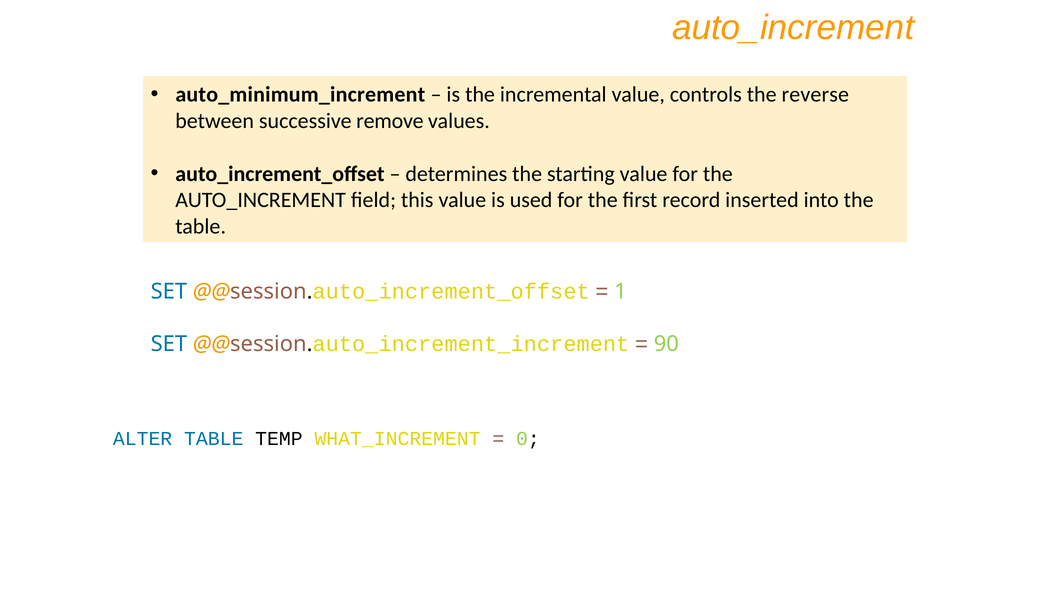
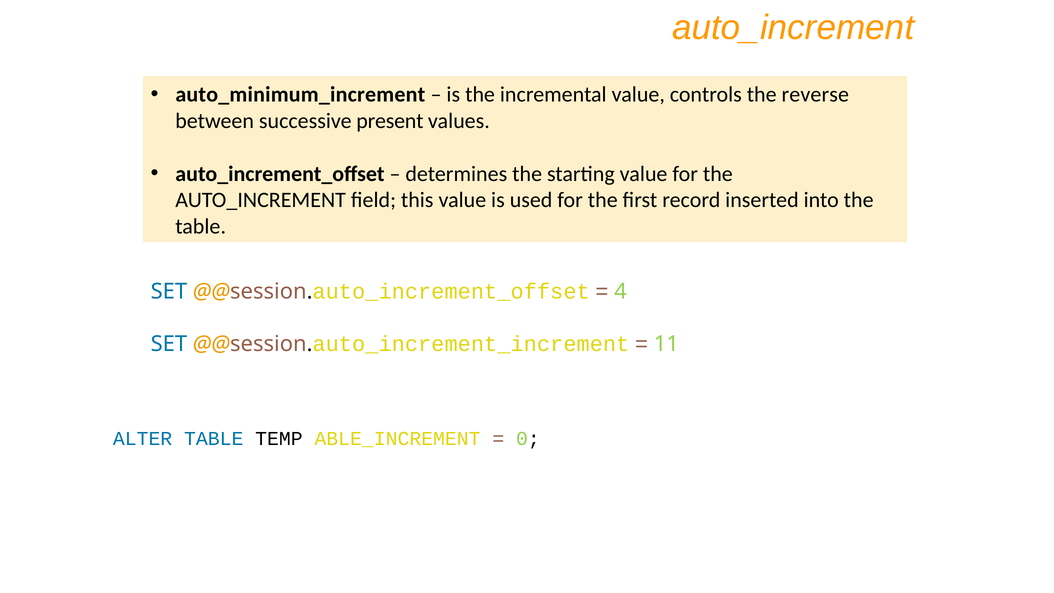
remove: remove -> present (390, 121)
1: 1 -> 4 (620, 291)
90: 90 -> 11 (666, 344)
WHAT_INCREMENT: WHAT_INCREMENT -> ABLE_INCREMENT (398, 439)
